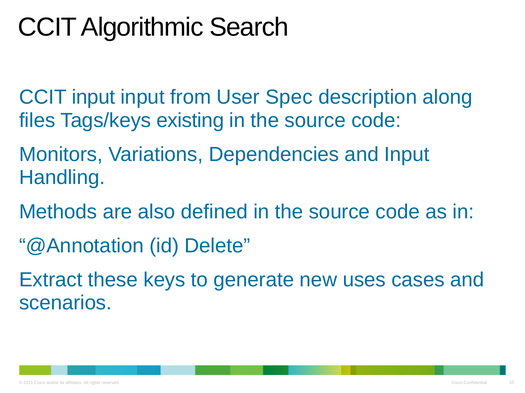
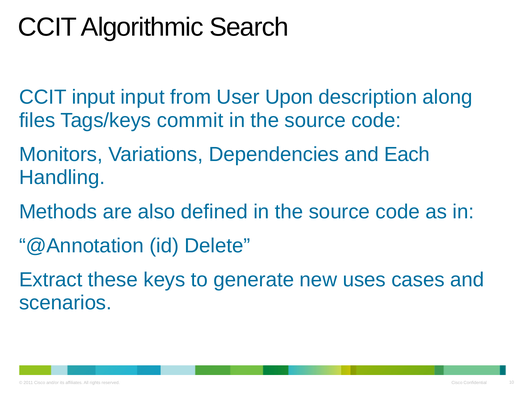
Spec: Spec -> Upon (289, 97)
existing: existing -> commit (190, 121)
and Input: Input -> Each (407, 155)
